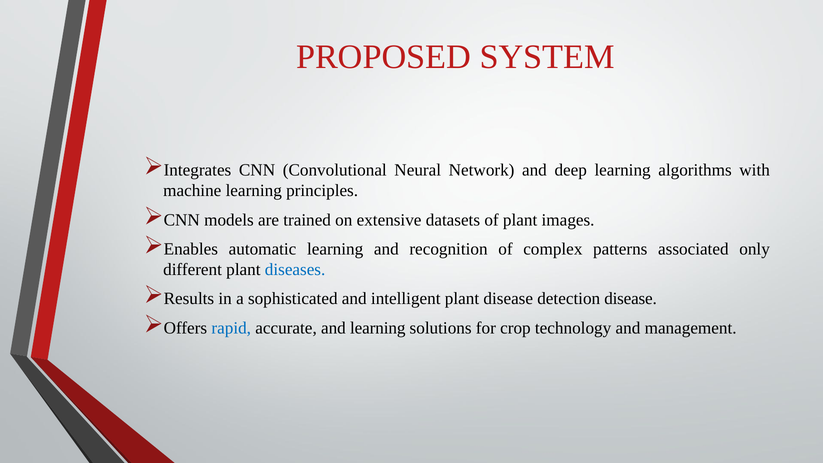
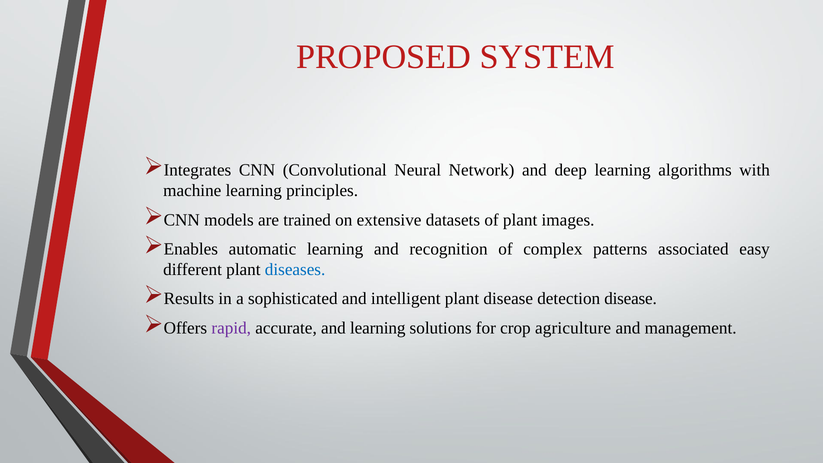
only: only -> easy (755, 249)
rapid colour: blue -> purple (231, 328)
technology: technology -> agriculture (573, 328)
